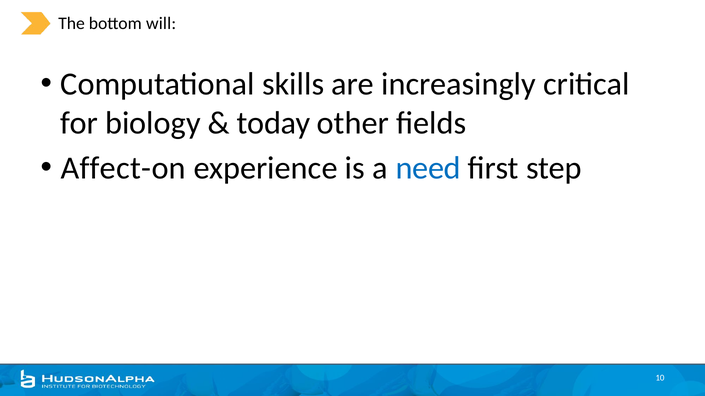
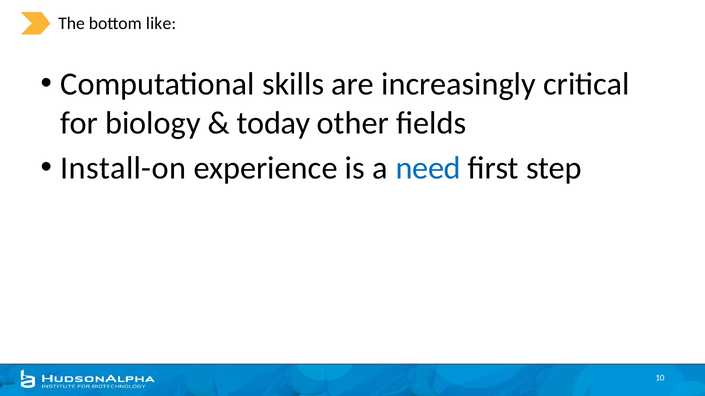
will: will -> like (161, 23)
Affect-on: Affect-on -> Install-on (123, 169)
